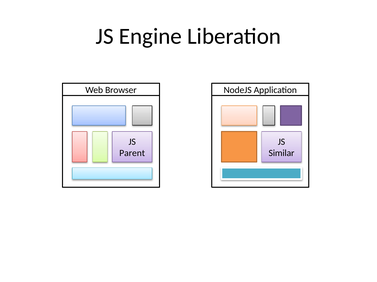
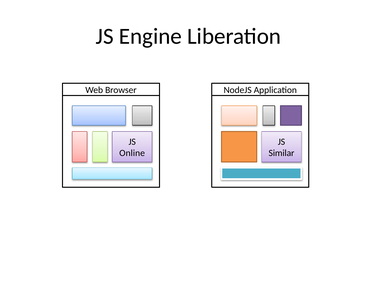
Parent: Parent -> Online (132, 153)
